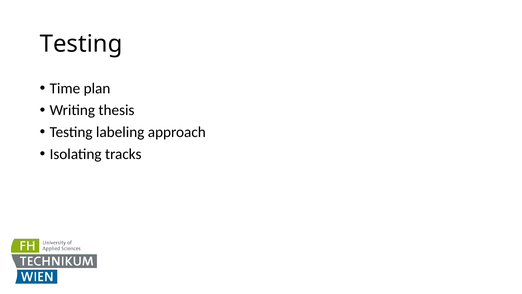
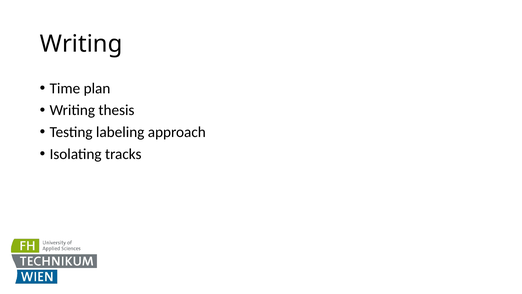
Testing: Testing -> Writing (81, 44)
